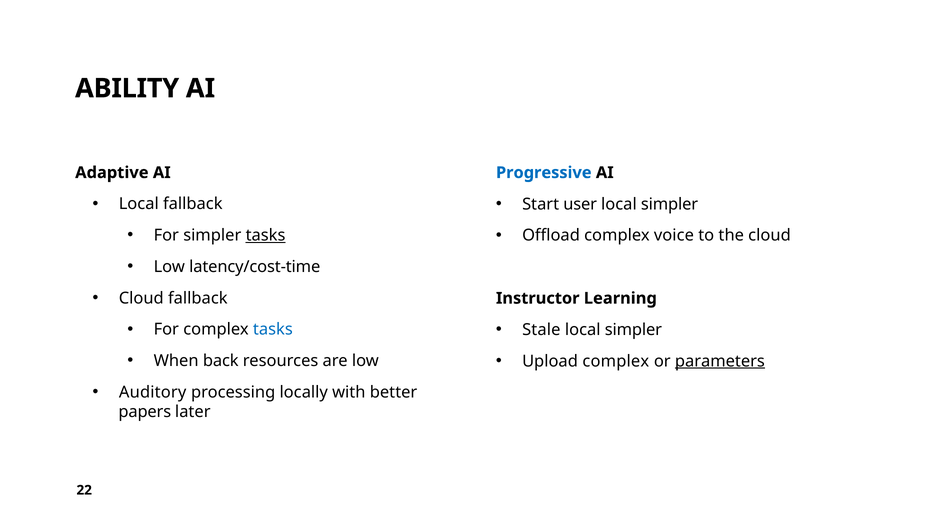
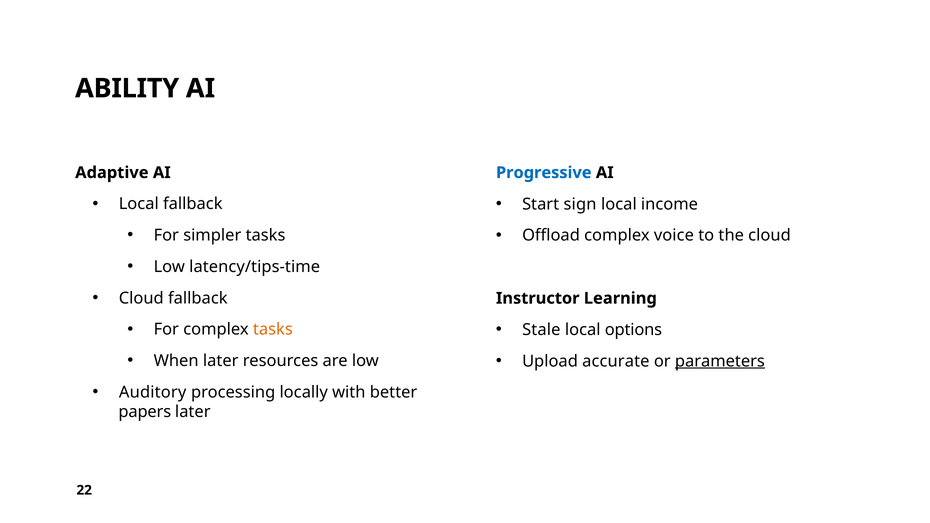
user: user -> sign (580, 204)
simpler: simpler -> income (669, 204)
tasks underline: present -> none (266, 235)
latency/cost-time: latency/cost-time -> latency/tips-time (255, 267)
tasks colour: blue -> orange (273, 330)
simpler: simpler -> options (633, 330)
When back: back -> later (221, 361)
Upload complex: complex -> accurate (616, 361)
